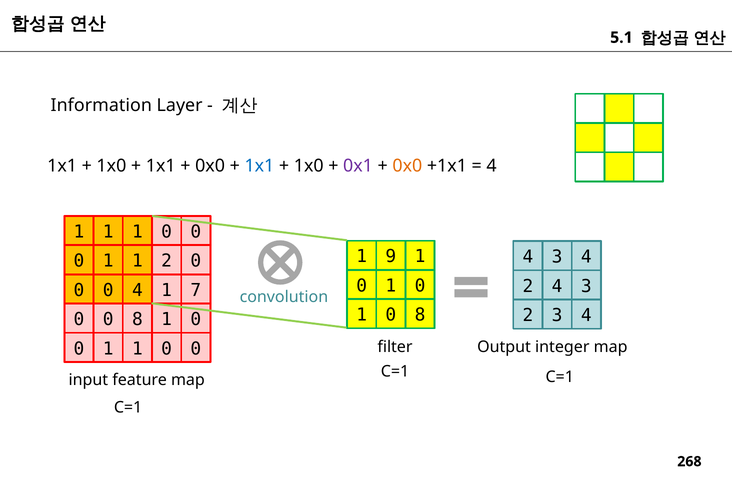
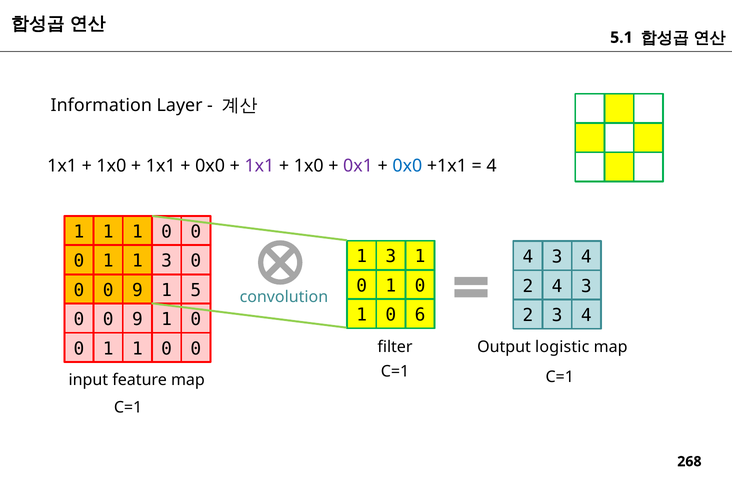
1x1 colour: blue -> purple (259, 166)
0x0 colour: orange -> blue (407, 166)
9: 9 -> 3 (391, 256)
1 1 2: 2 -> 3 (167, 261)
4: 4 -> 9 (137, 290)
7: 7 -> 5 (196, 290)
1 0 8: 8 -> 6 (420, 315)
8: 8 -> 9 (137, 319)
integer: integer -> logistic (562, 347)
